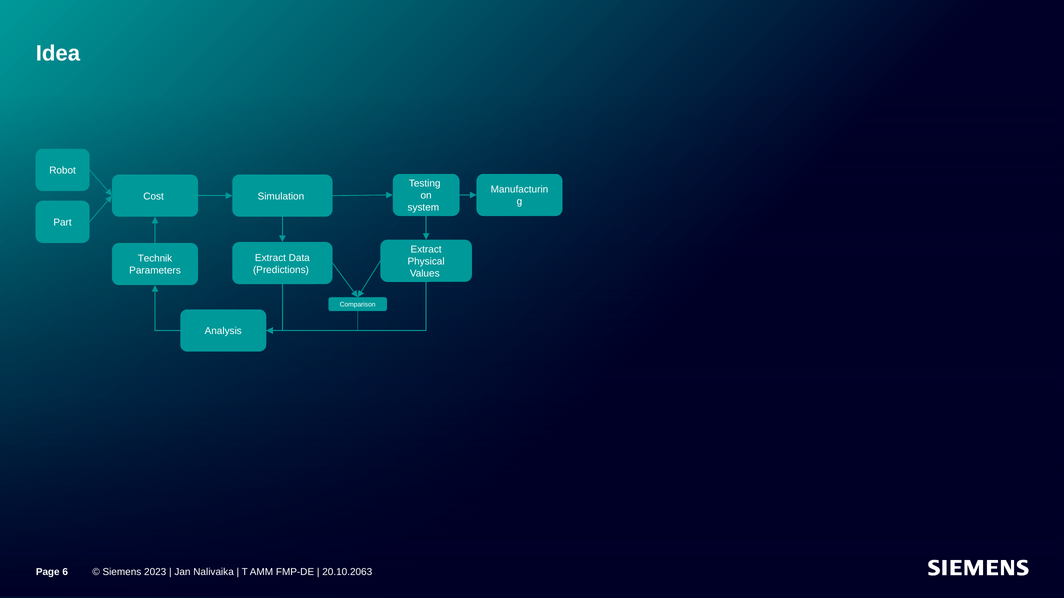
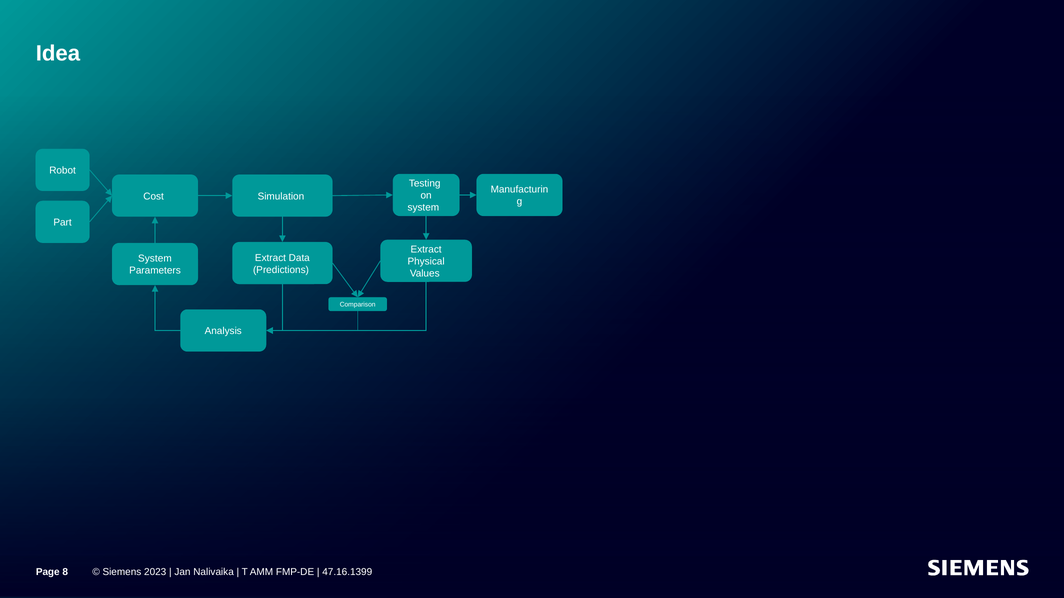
Technik: Technik -> System (155, 259)
6: 6 -> 8 (65, 573)
20.10.2063: 20.10.2063 -> 47.16.1399 (347, 573)
